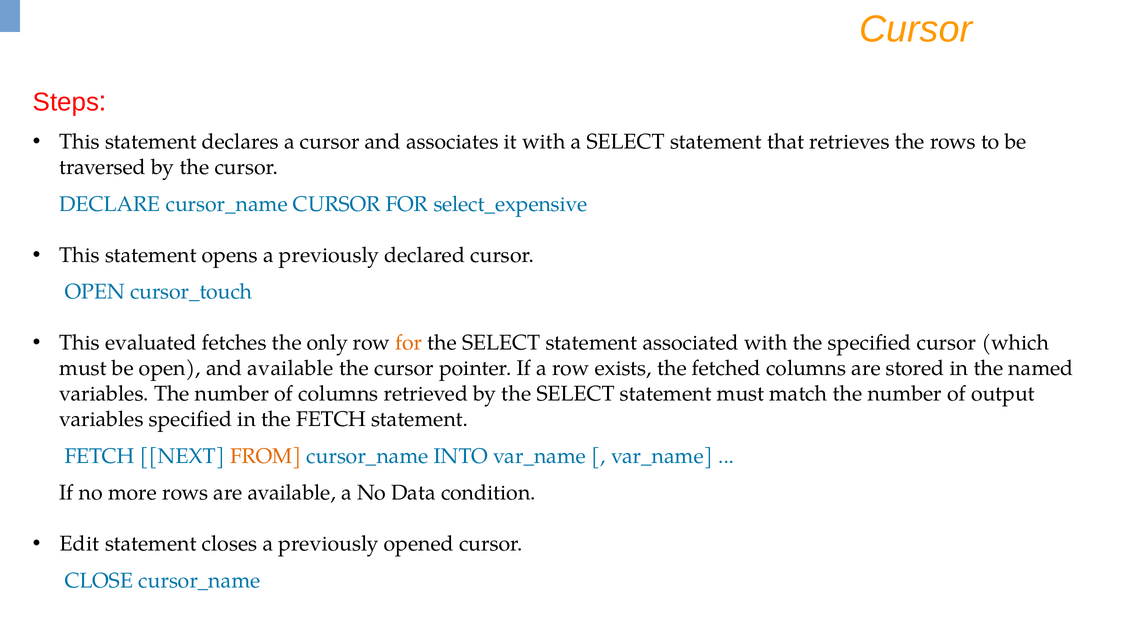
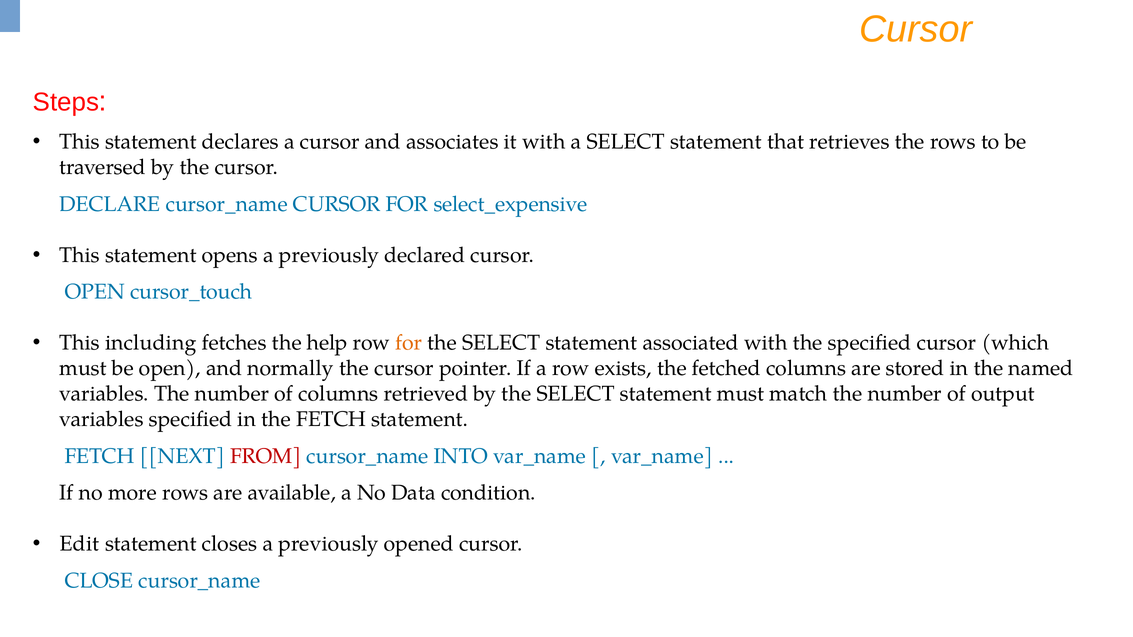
evaluated: evaluated -> including (151, 343)
only: only -> help (327, 343)
and available: available -> normally (291, 369)
FROM colour: orange -> red (266, 456)
